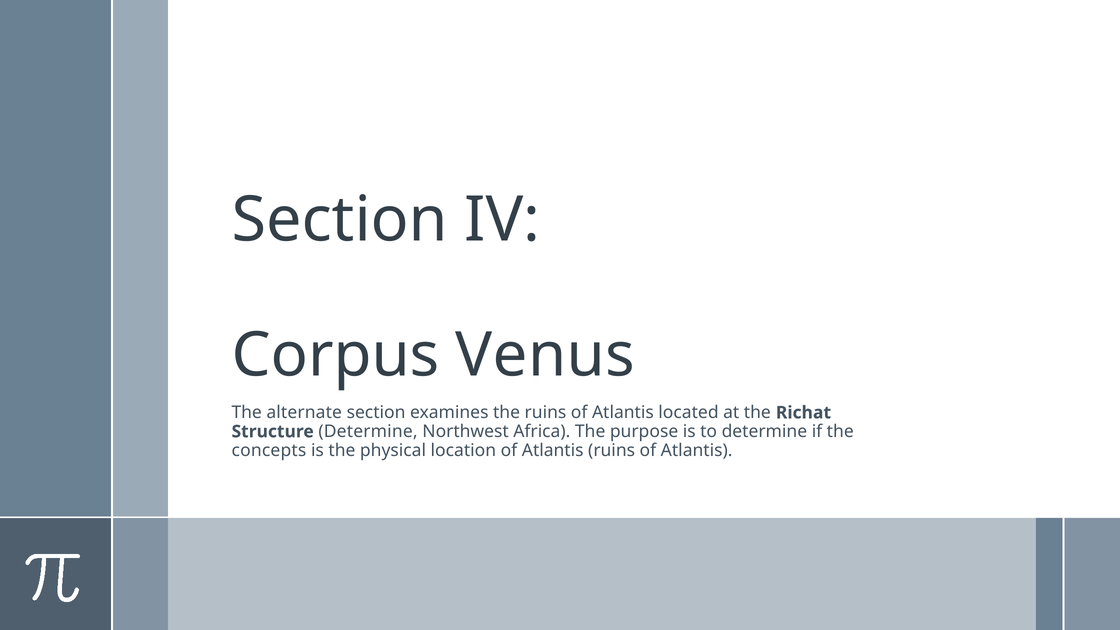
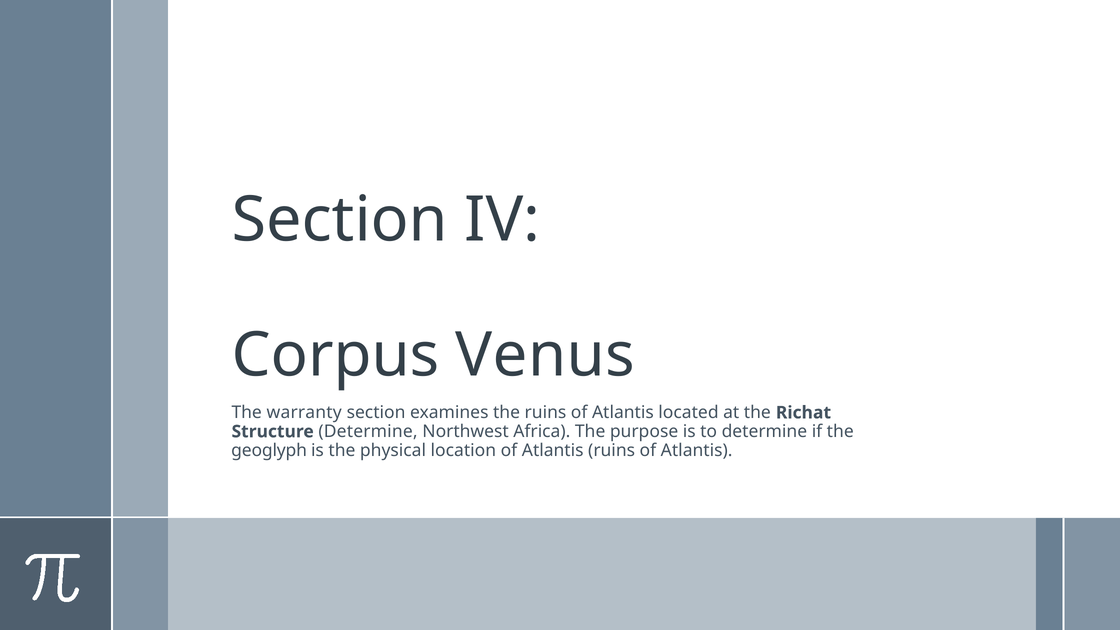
alternate: alternate -> warranty (304, 413)
concepts: concepts -> geoglyph (269, 451)
